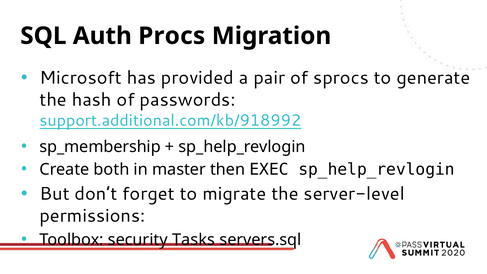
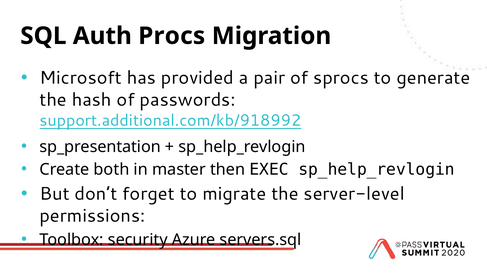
sp_membership: sp_membership -> sp_presentation (100, 147)
Tasks: Tasks -> Azure (194, 240)
